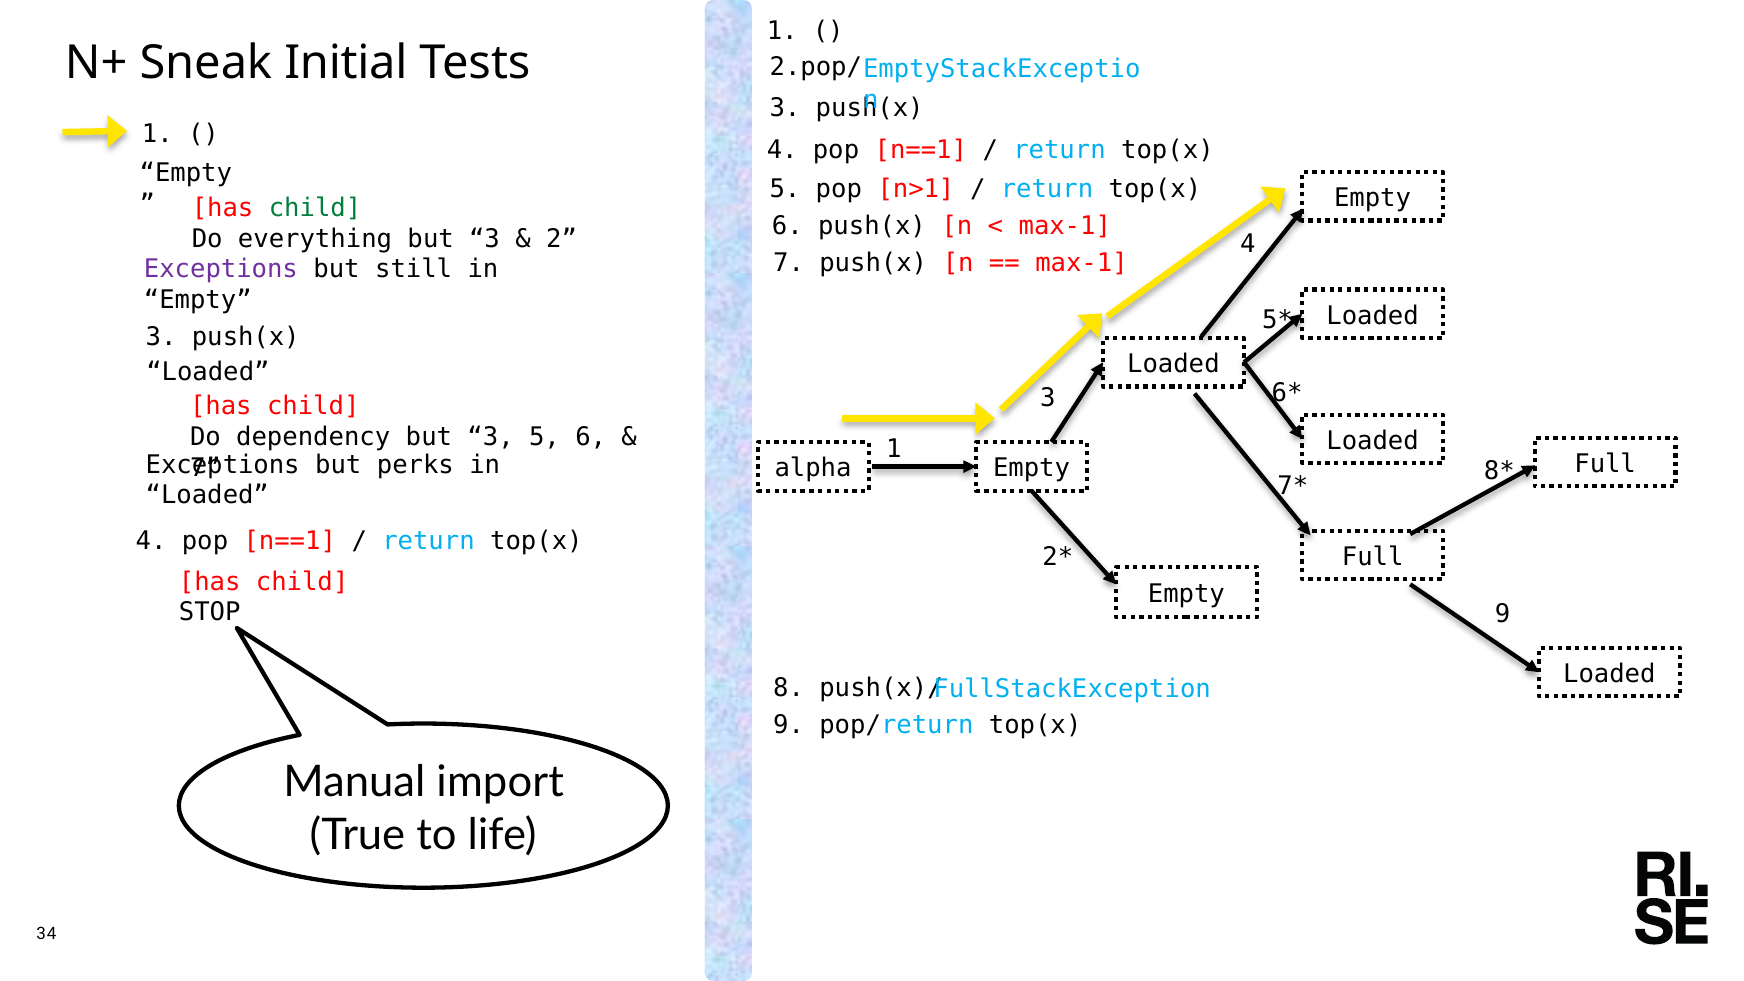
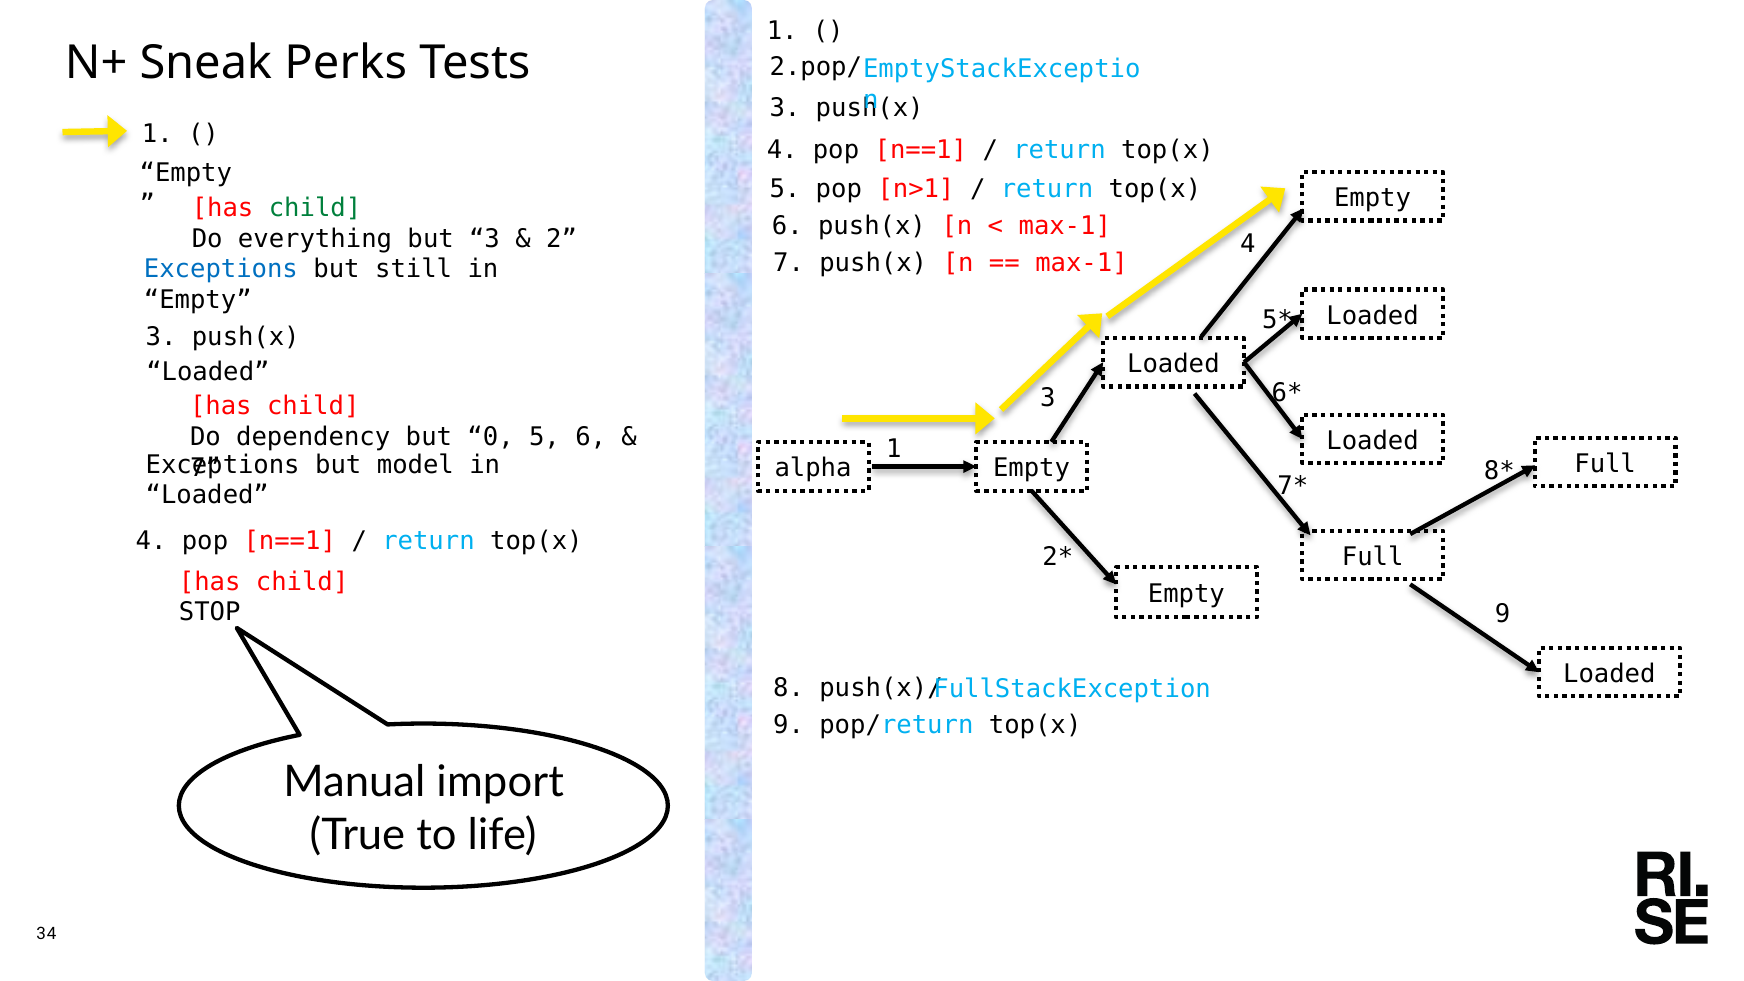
Initial: Initial -> Perks (346, 63)
Exceptions colour: purple -> blue (221, 269)
3: 3 -> 0 (491, 437)
perks: perks -> model (415, 465)
